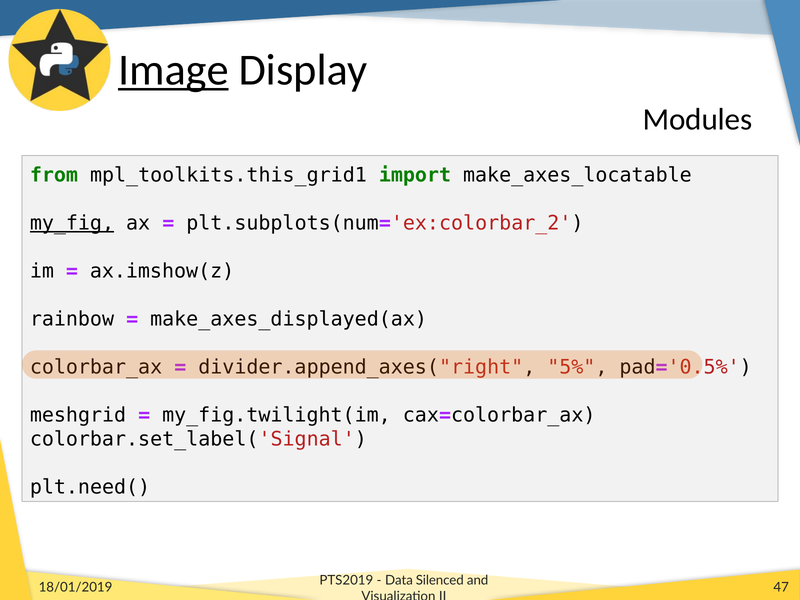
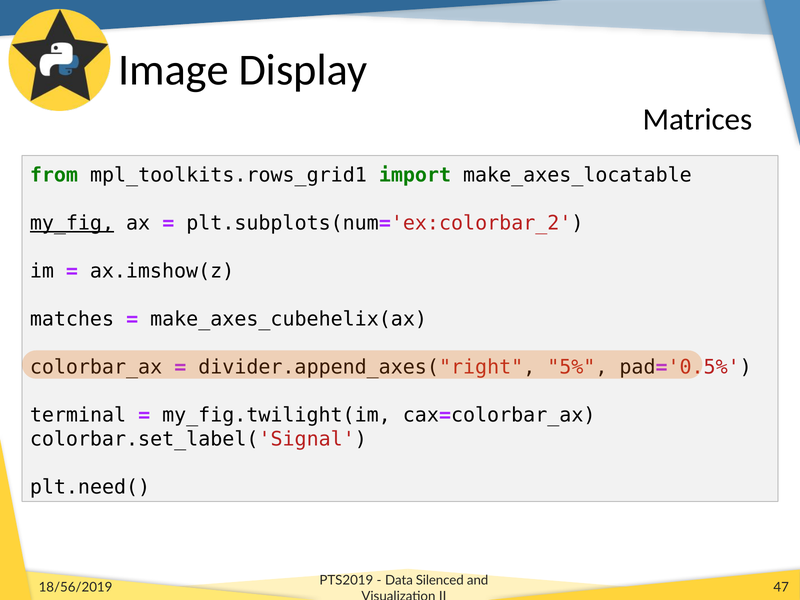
Image underline: present -> none (173, 70)
Modules: Modules -> Matrices (698, 119)
mpl_toolkits.this_grid1: mpl_toolkits.this_grid1 -> mpl_toolkits.rows_grid1 (228, 175)
rainbow: rainbow -> matches (72, 319)
make_axes_displayed(ax: make_axes_displayed(ax -> make_axes_cubehelix(ax (289, 319)
meshgrid: meshgrid -> terminal (78, 415)
18/01/2019: 18/01/2019 -> 18/56/2019 (76, 587)
